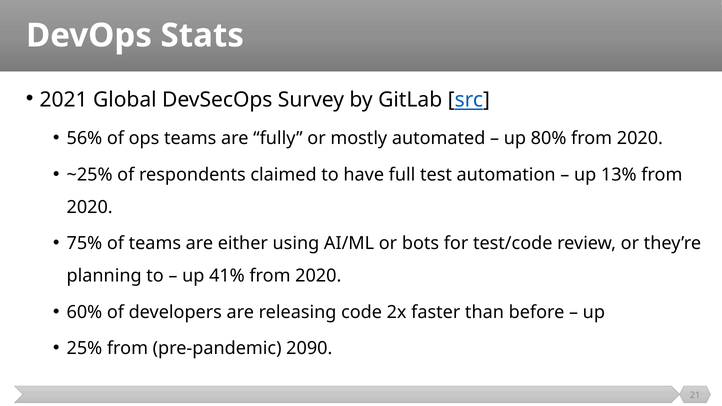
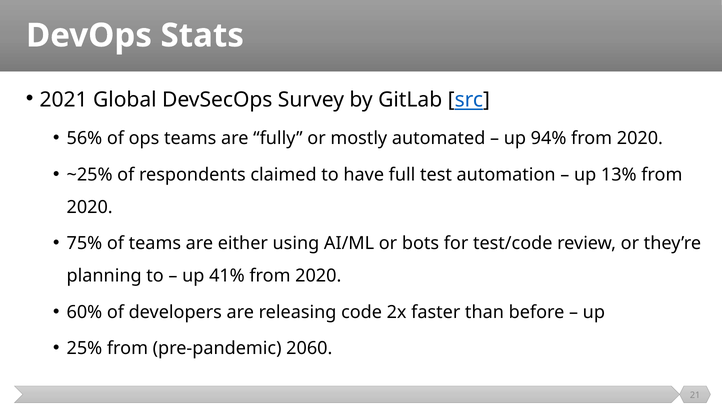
80%: 80% -> 94% (549, 138)
2090: 2090 -> 2060 (309, 348)
